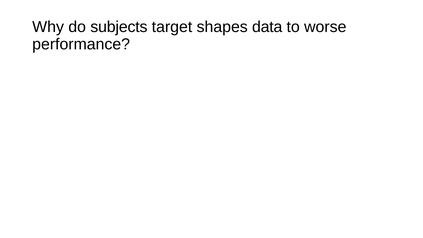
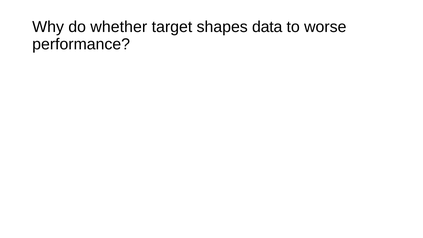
subjects: subjects -> whether (119, 27)
